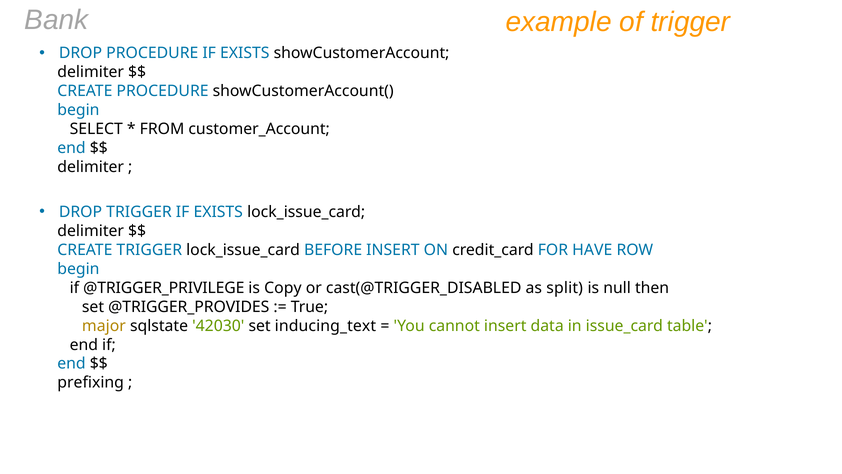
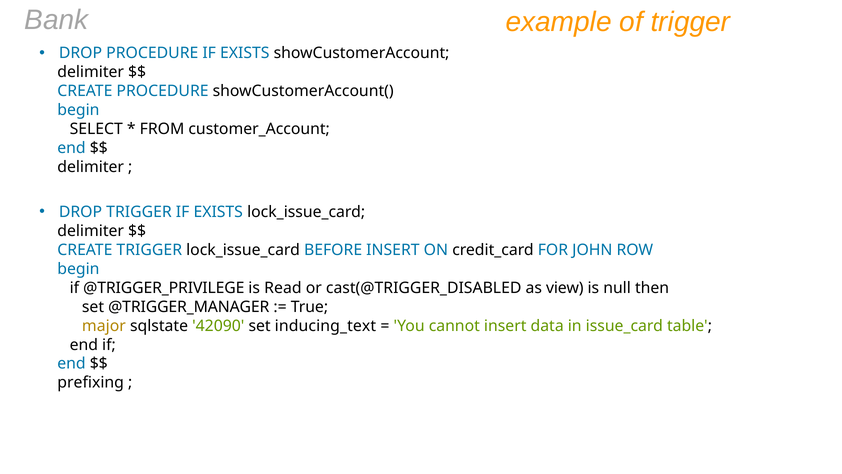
HAVE: HAVE -> JOHN (592, 250)
Copy: Copy -> Read (283, 288)
split: split -> view (565, 288)
@TRIGGER_PROVIDES: @TRIGGER_PROVIDES -> @TRIGGER_MANAGER (189, 307)
42030: 42030 -> 42090 (218, 326)
